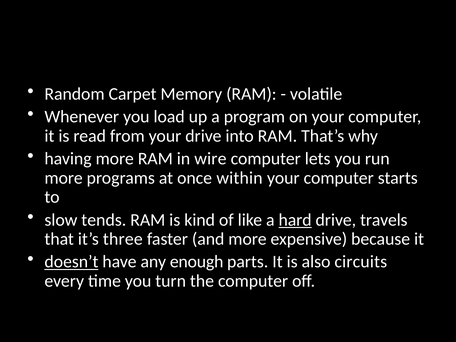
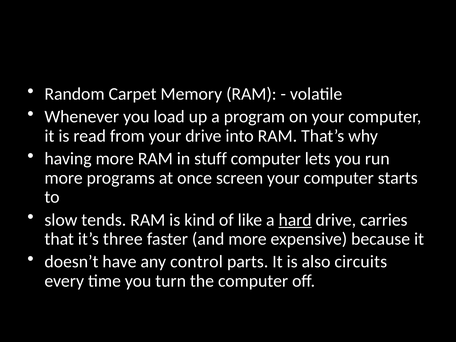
wire: wire -> stuff (211, 159)
within: within -> screen (240, 178)
travels: travels -> carries (384, 220)
doesn’t underline: present -> none (71, 262)
enough: enough -> control (196, 262)
